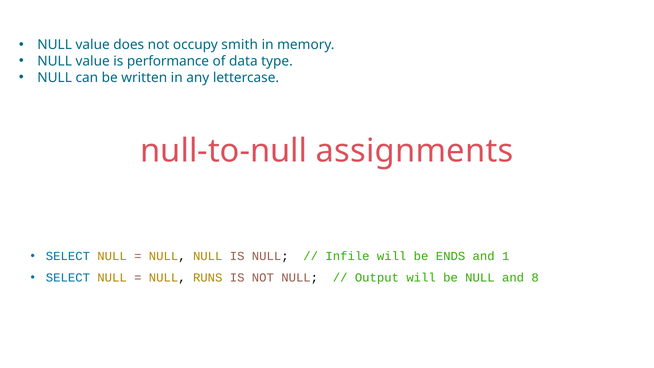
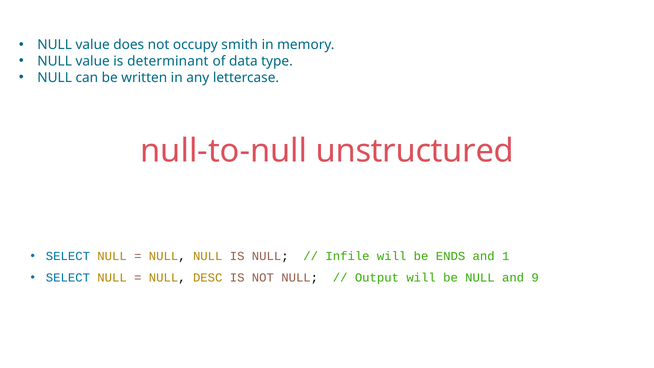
performance: performance -> determinant (168, 61)
assignments: assignments -> unstructured (415, 151)
RUNS: RUNS -> DESC (208, 278)
8: 8 -> 9 (535, 278)
